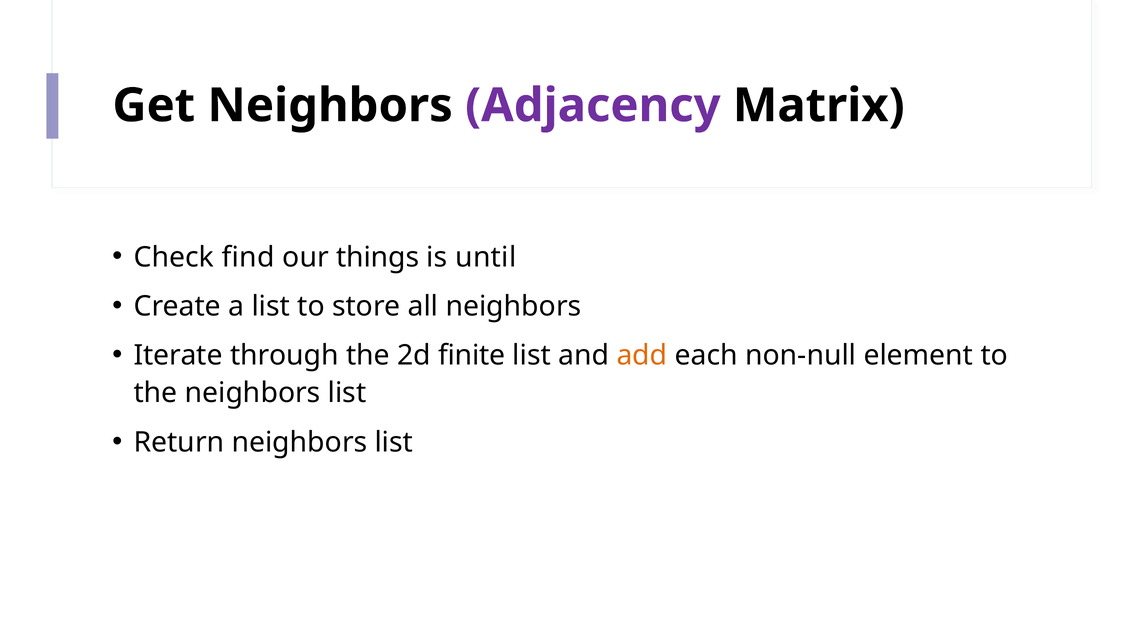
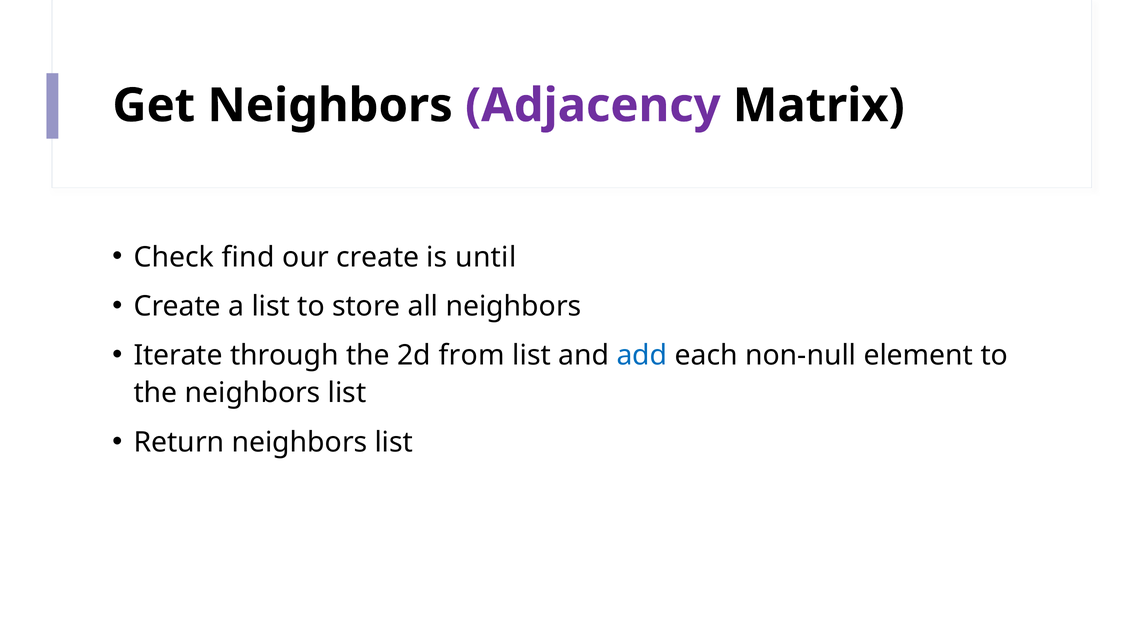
our things: things -> create (378, 257)
finite: finite -> from (472, 356)
add colour: orange -> blue (642, 356)
